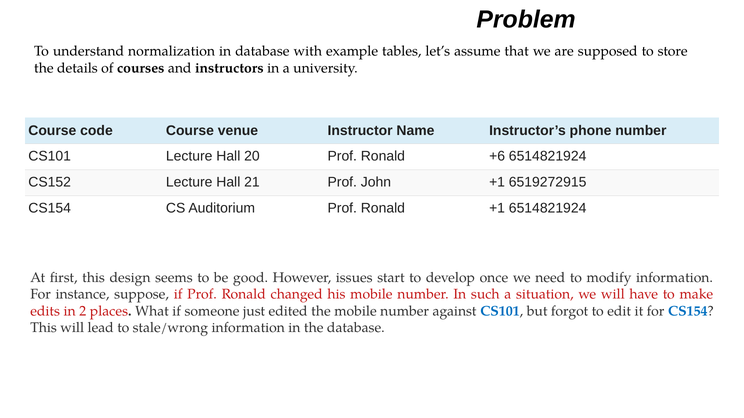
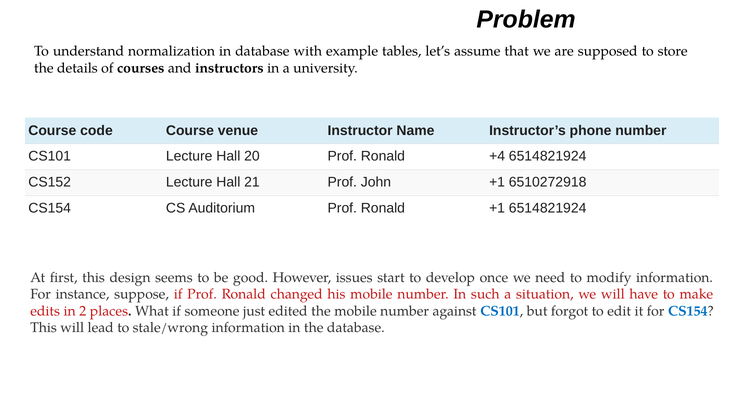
+6: +6 -> +4 (497, 156)
6519272915: 6519272915 -> 6510272918 (548, 182)
